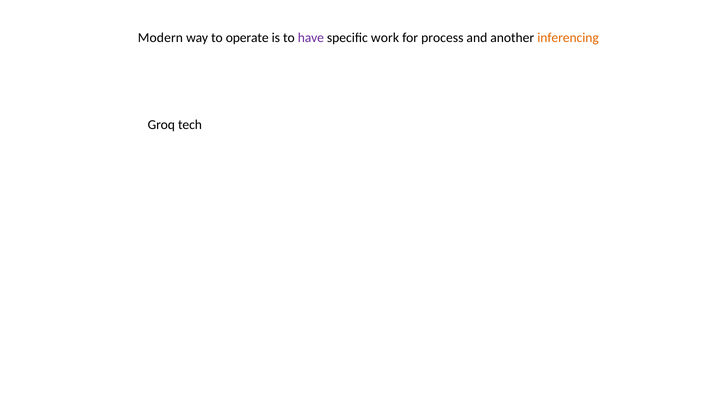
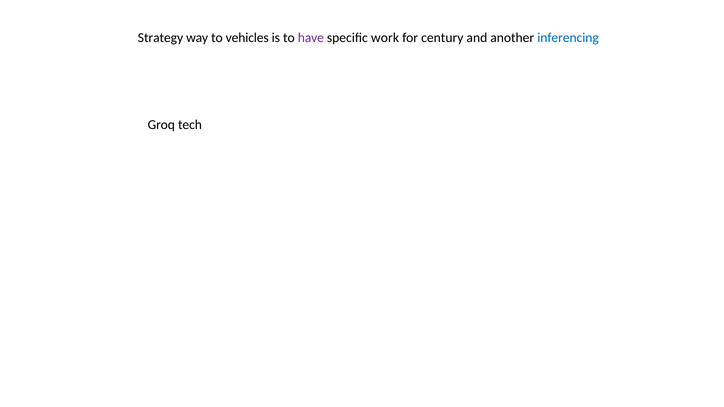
Modern: Modern -> Strategy (161, 38)
operate: operate -> vehicles (247, 38)
process: process -> century (442, 38)
inferencing colour: orange -> blue (568, 38)
